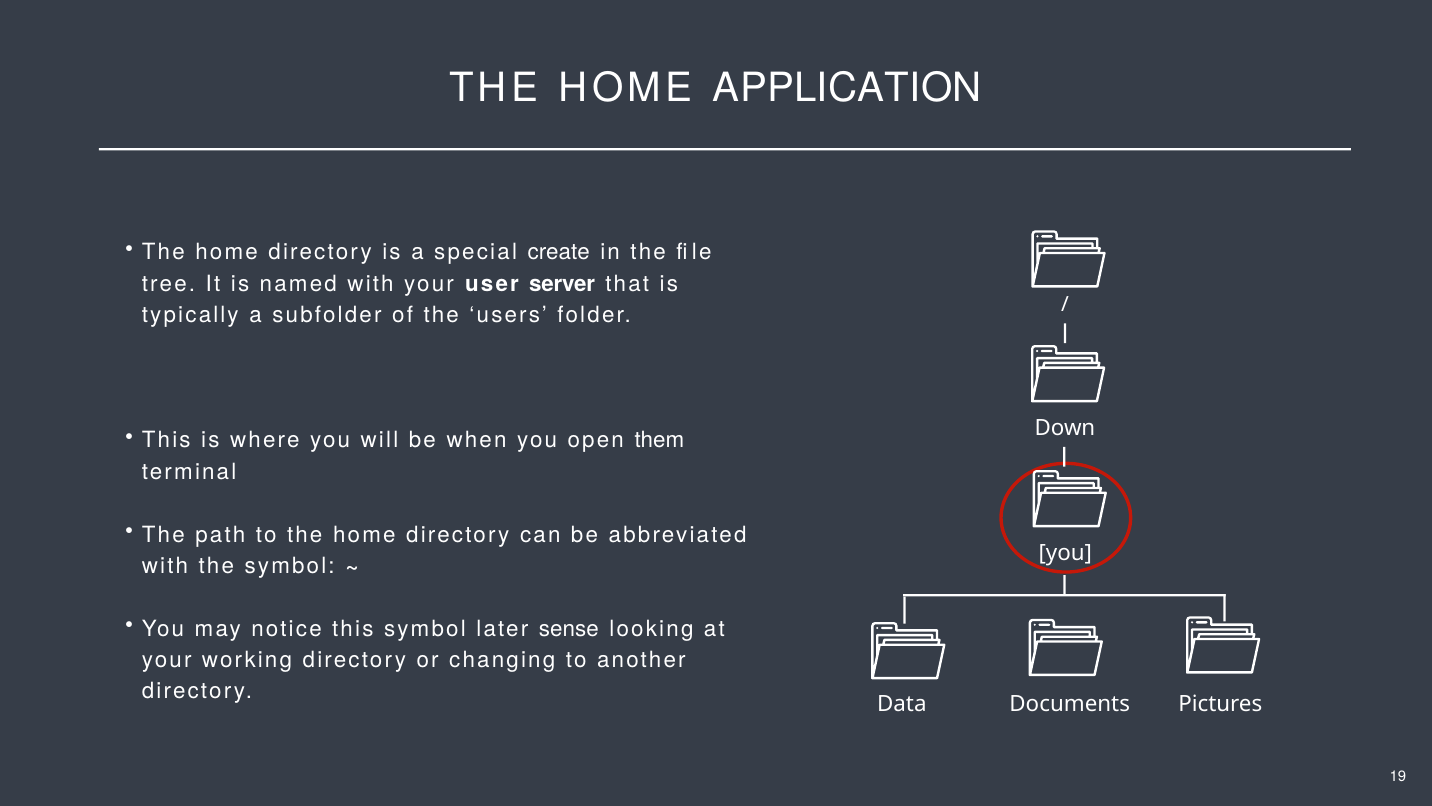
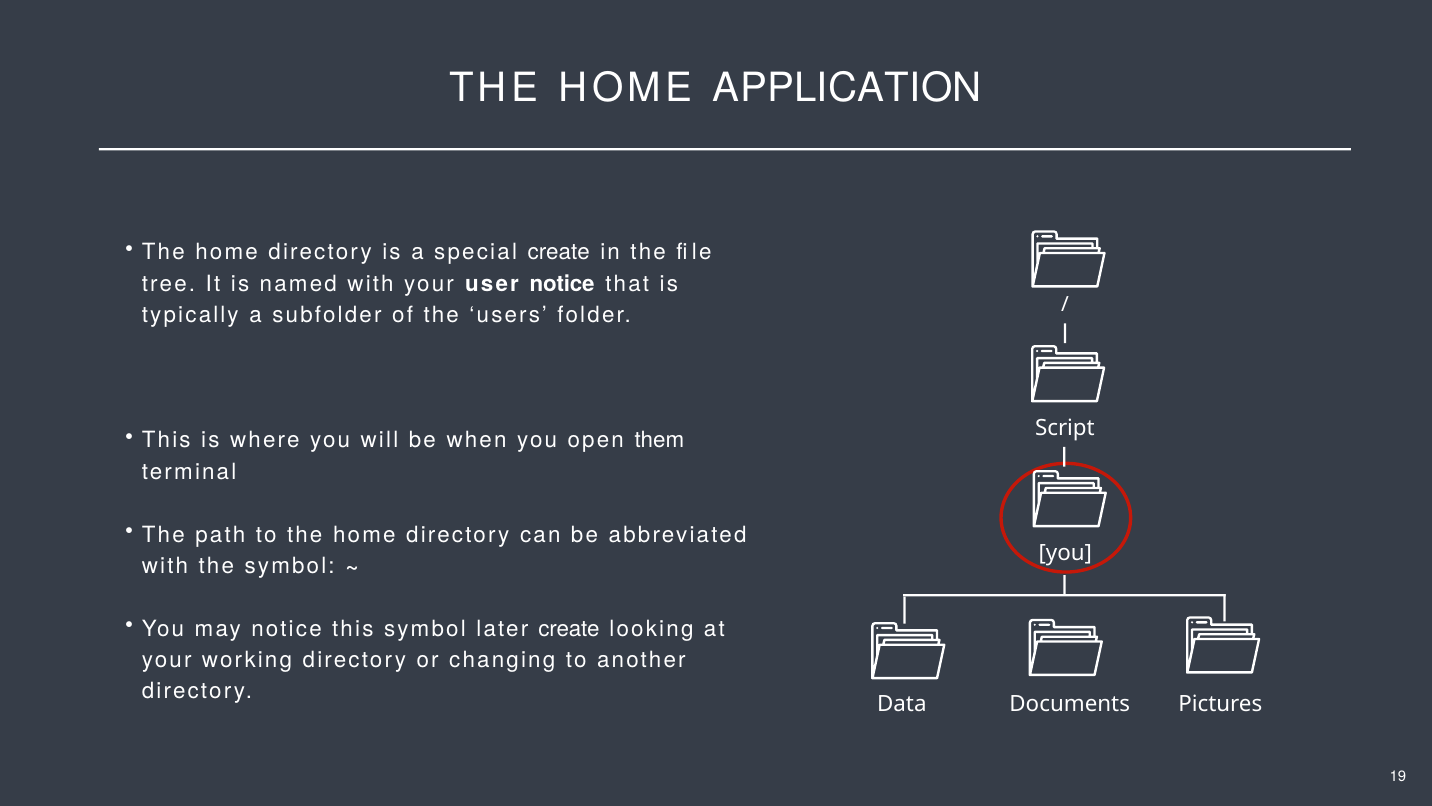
user server: server -> notice (562, 284)
Down: Down -> Script (1065, 428)
later sense: sense -> create (569, 629)
